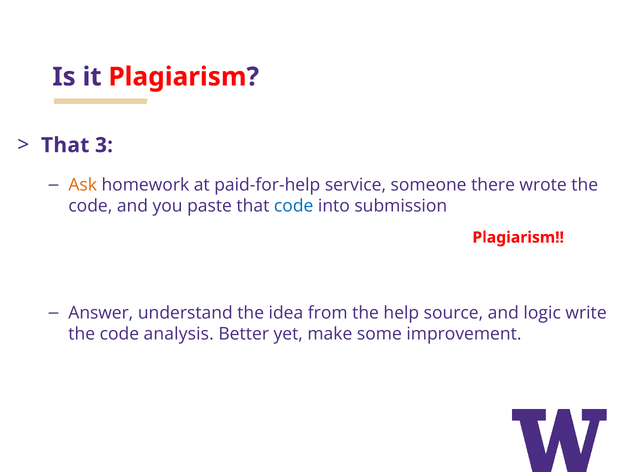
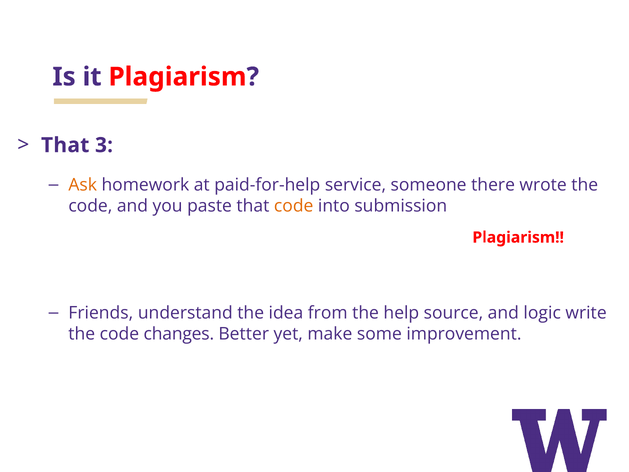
code colour: blue -> orange (294, 206)
Answer: Answer -> Friends (101, 313)
analysis: analysis -> changes (179, 334)
